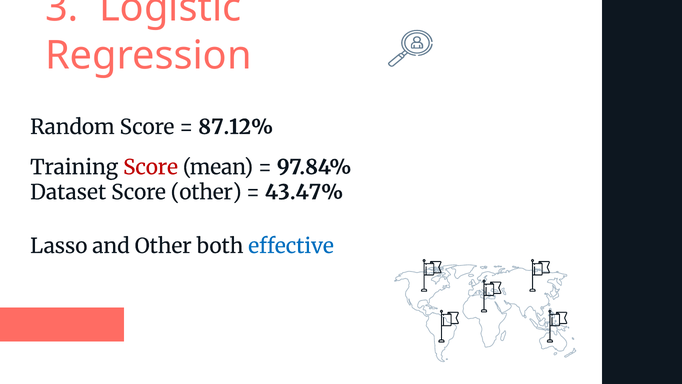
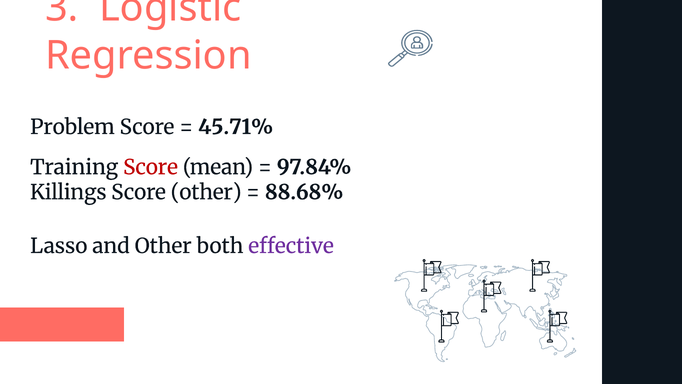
Random: Random -> Problem (72, 127)
87.12%: 87.12% -> 45.71% (236, 127)
Dataset: Dataset -> Killings (68, 192)
43.47%: 43.47% -> 88.68% (304, 192)
effective colour: blue -> purple (291, 246)
